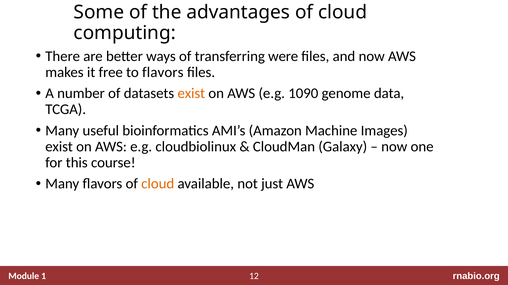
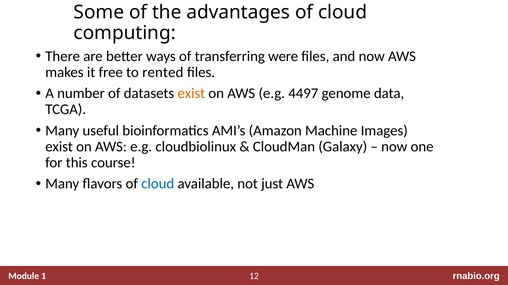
to flavors: flavors -> rented (163, 72)
1090: 1090 -> 4497 (303, 94)
cloud colour: orange -> blue (158, 184)
